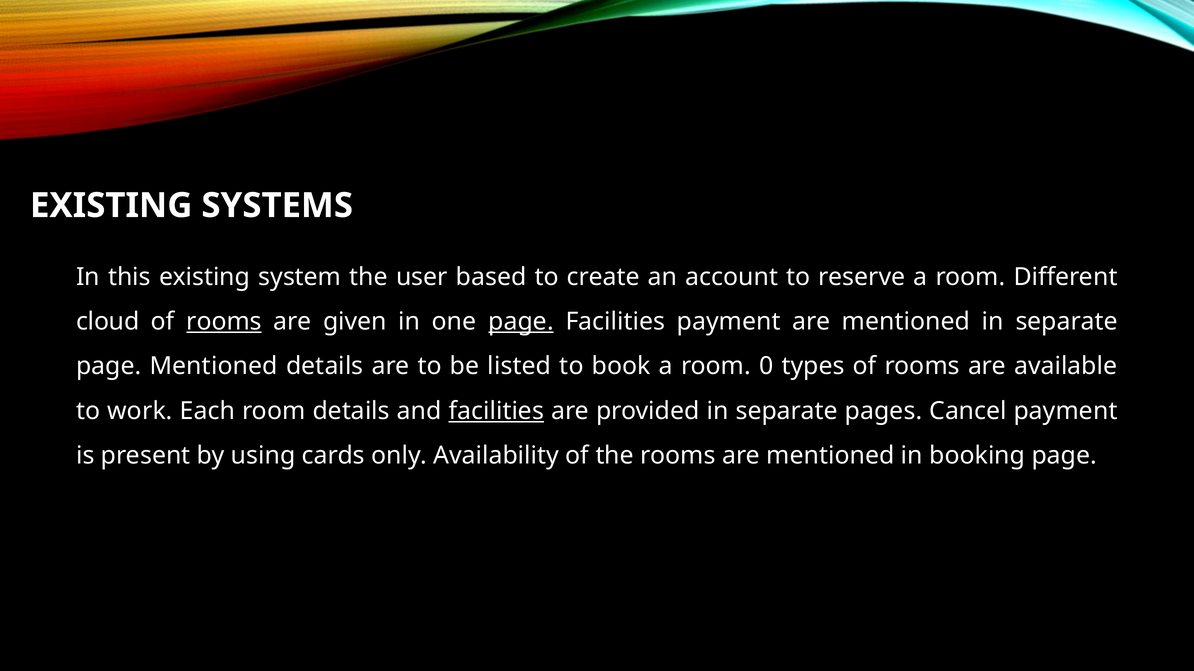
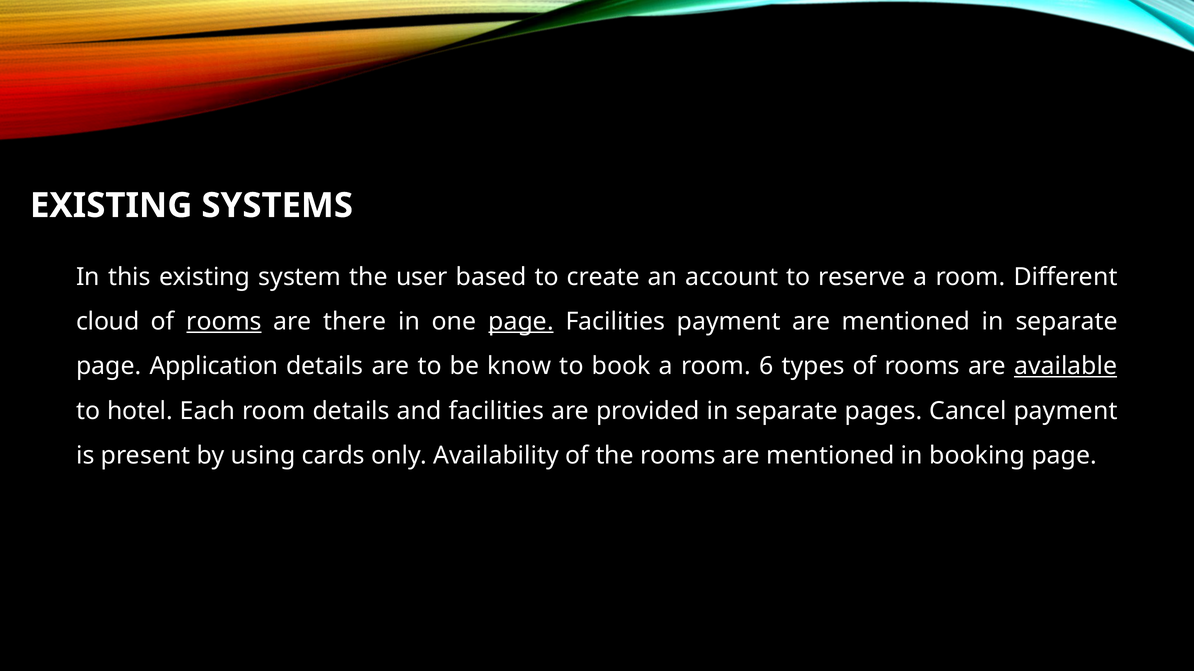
given: given -> there (355, 322)
page Mentioned: Mentioned -> Application (214, 367)
listed: listed -> know (519, 367)
0: 0 -> 6 (766, 367)
available underline: none -> present (1066, 367)
work: work -> hotel (140, 411)
facilities underline: present -> none (496, 411)
